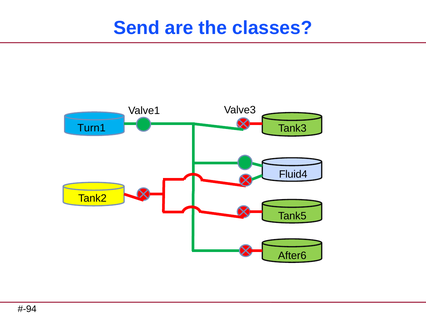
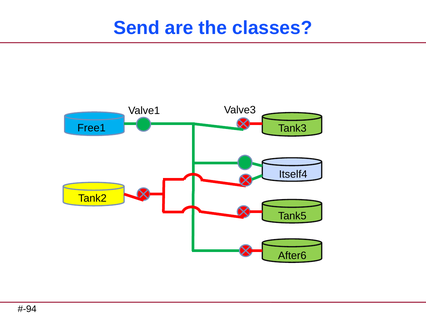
Turn1: Turn1 -> Free1 (91, 128)
Fluid4: Fluid4 -> Itself4 (293, 174)
